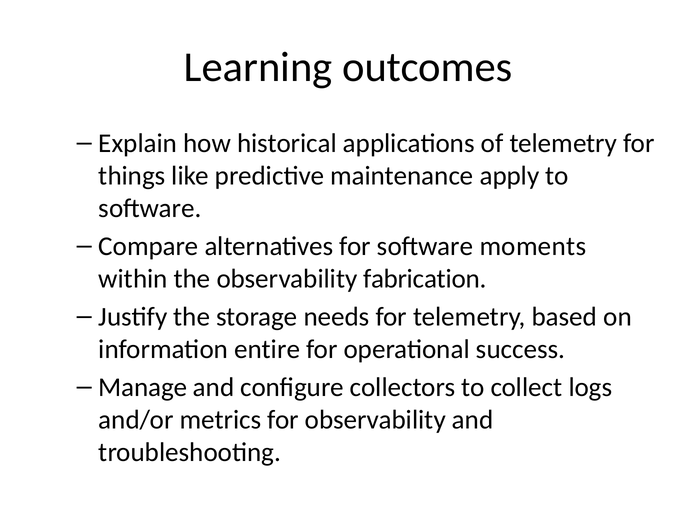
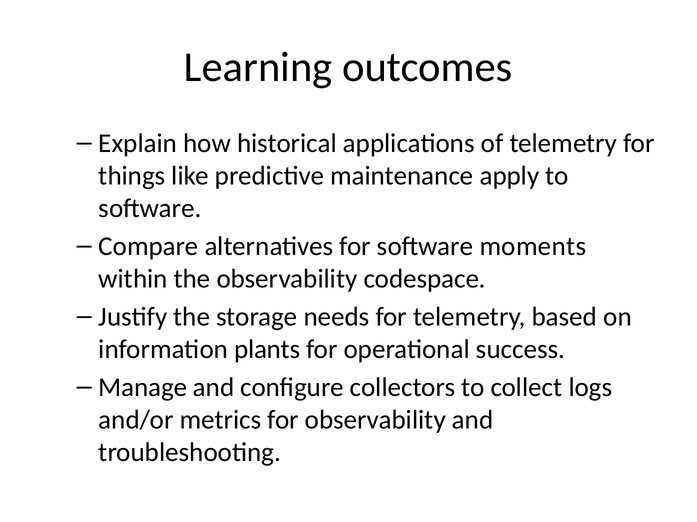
fabrication: fabrication -> codespace (425, 279)
entire: entire -> plants (267, 350)
